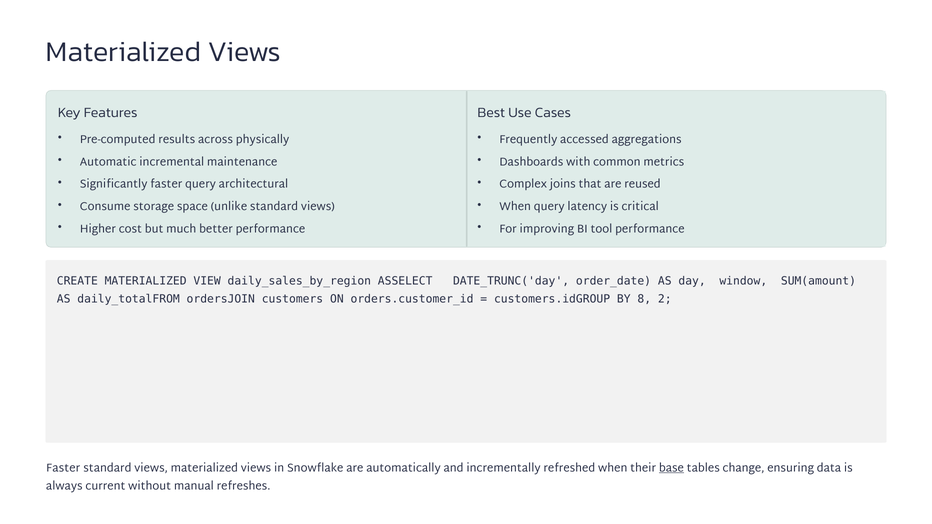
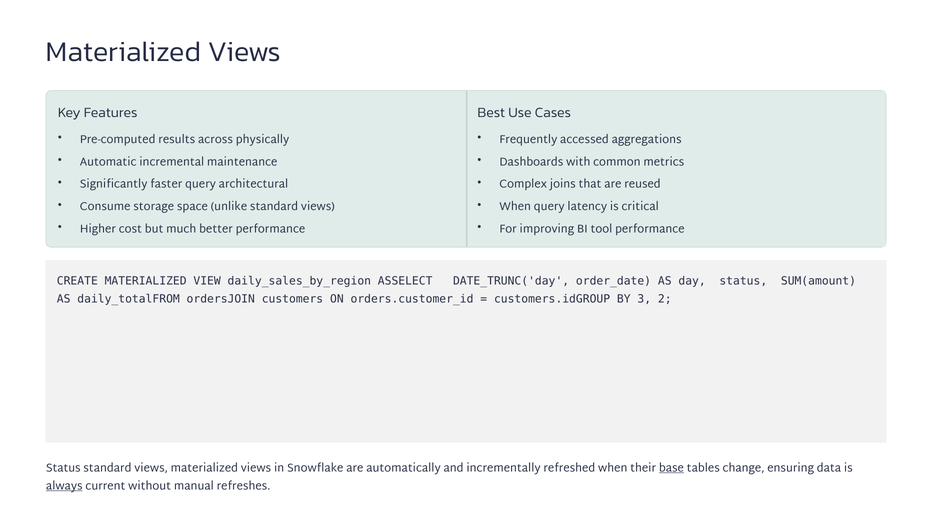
day window: window -> status (743, 281)
8: 8 -> 3 (644, 299)
Faster: Faster -> Status (63, 468)
always underline: none -> present (64, 486)
